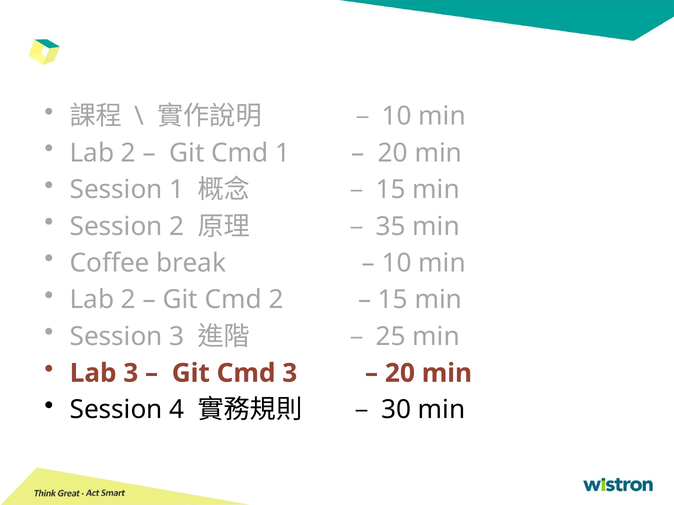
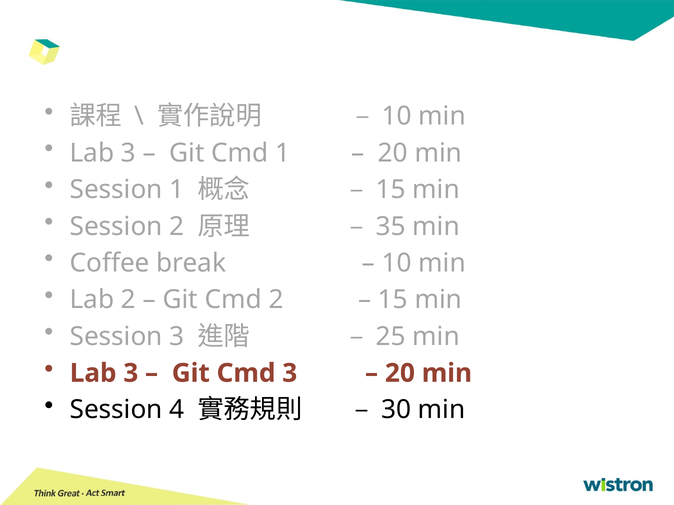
2: 2 -> 3 (128, 153)
